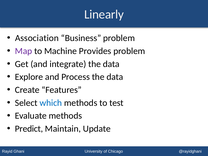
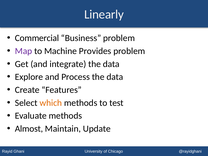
Association: Association -> Commercial (37, 38)
which colour: blue -> orange (51, 103)
Predict: Predict -> Almost (29, 129)
